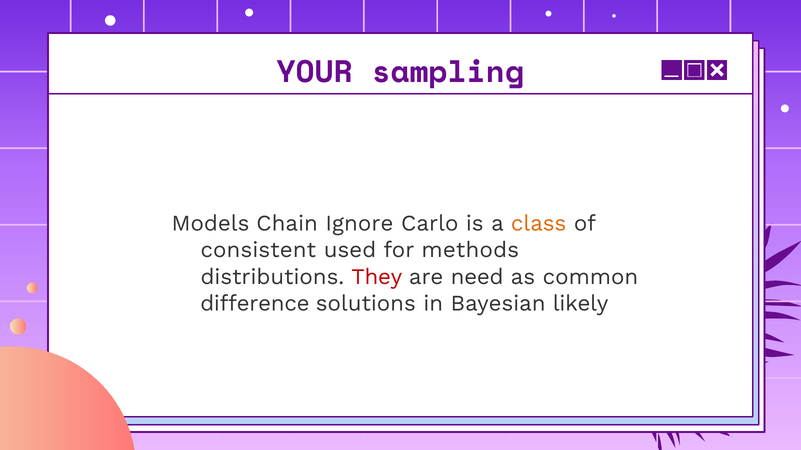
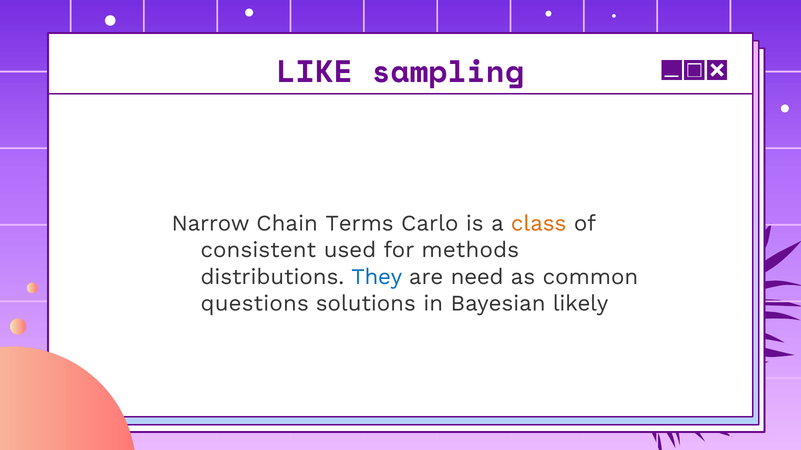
YOUR: YOUR -> LIKE (315, 72)
Models: Models -> Narrow (211, 224)
Ignore: Ignore -> Terms (359, 224)
They colour: red -> blue (377, 277)
difference: difference -> questions (255, 304)
